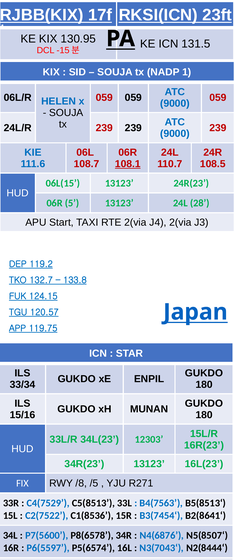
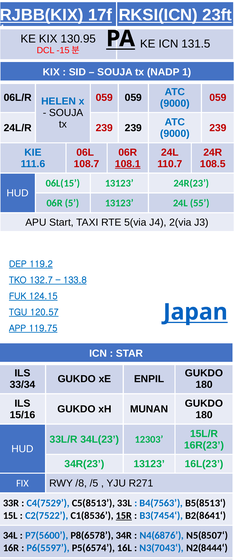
28: 28 -> 55 (200, 203)
RTE 2(via: 2(via -> 5(via (135, 222)
15R underline: none -> present (124, 515)
